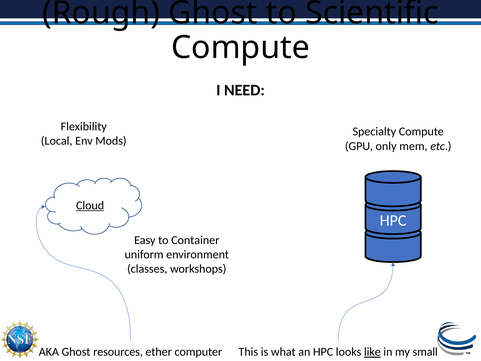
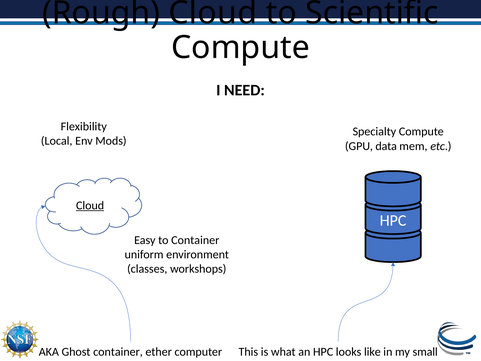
Rough Ghost: Ghost -> Cloud (213, 13)
only: only -> data (386, 146)
Ghost resources: resources -> container (118, 352)
like underline: present -> none (372, 352)
